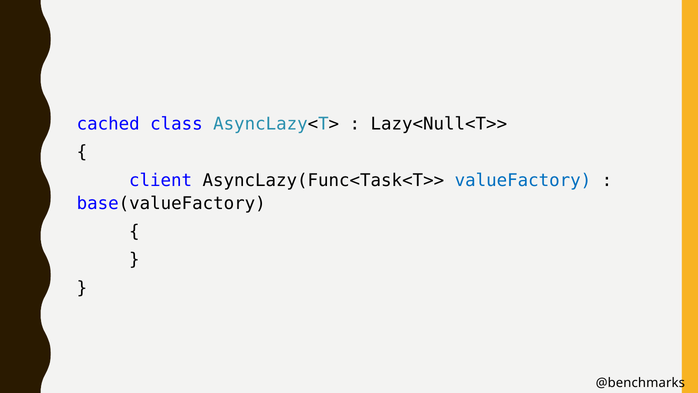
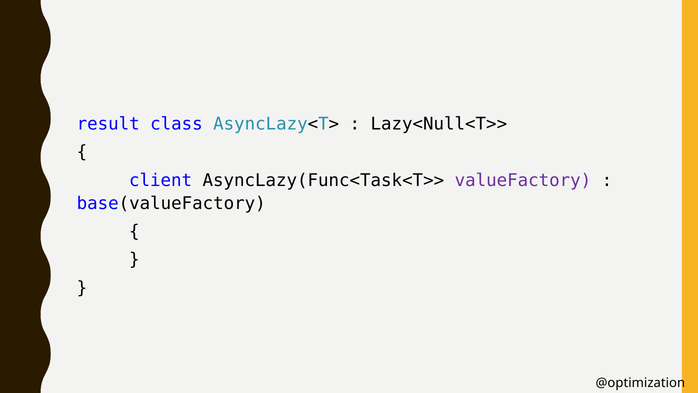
cached: cached -> result (108, 124)
valueFactory colour: blue -> purple (523, 180)
@benchmarks: @benchmarks -> @optimization (640, 383)
